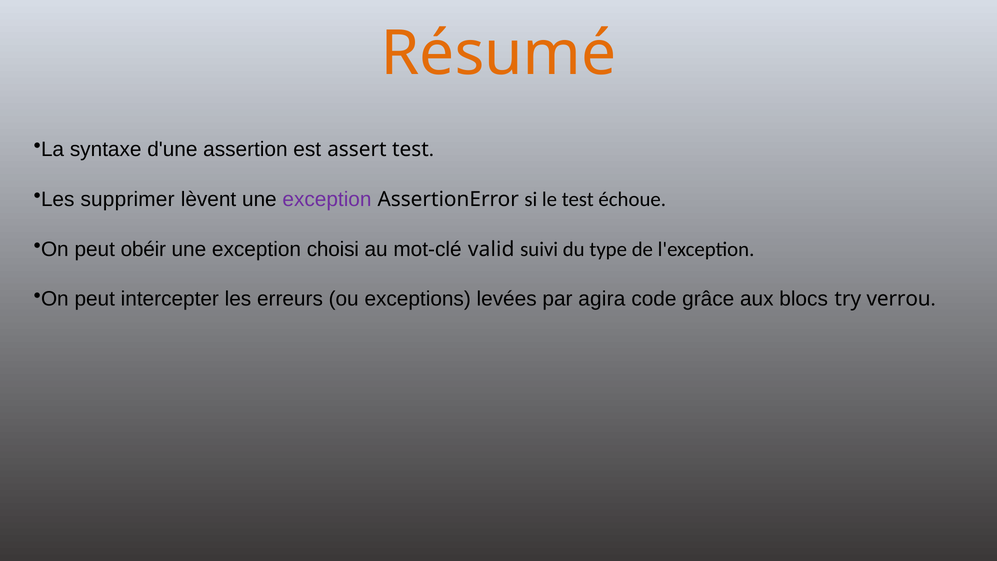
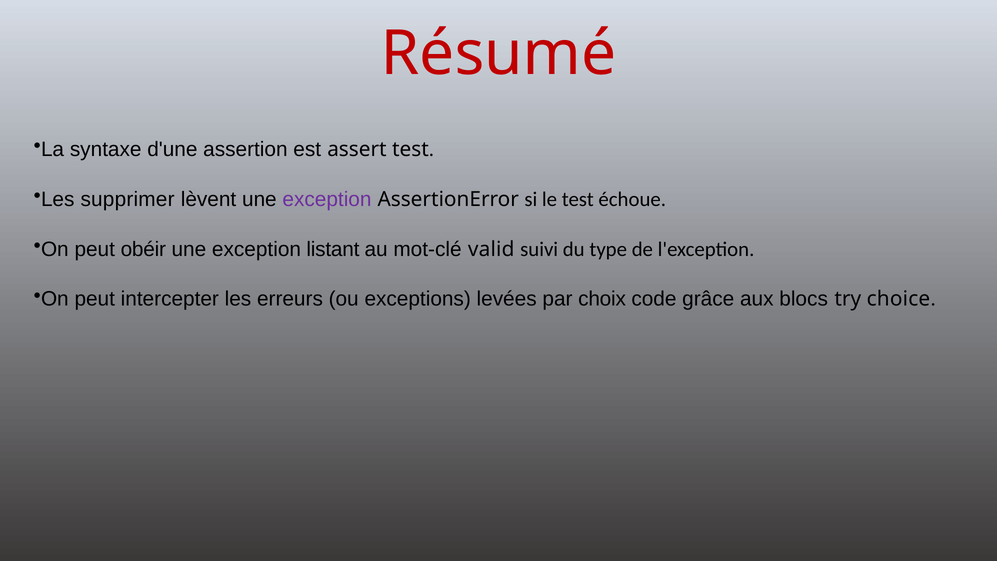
Résumé colour: orange -> red (498, 54)
choisi: choisi -> listant (333, 249)
agira: agira -> choix (602, 299)
verrou: verrou -> choice (898, 299)
